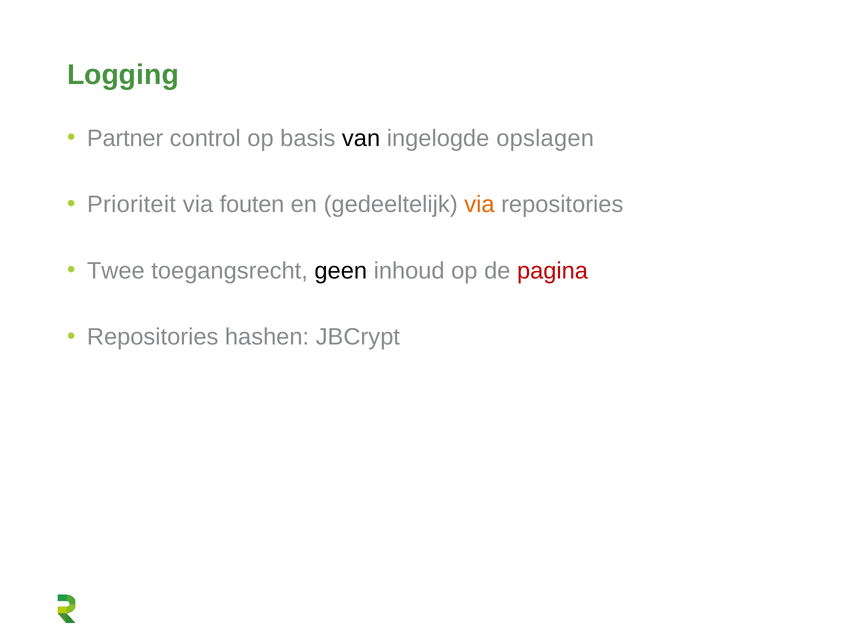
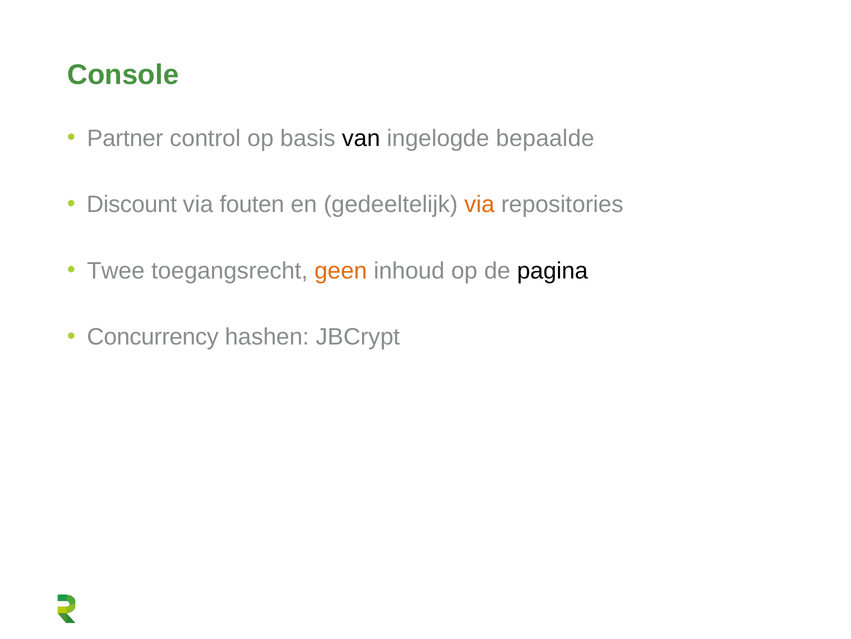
Logging: Logging -> Console (123, 75)
opslagen: opslagen -> bepaalde (545, 138)
Prioriteit: Prioriteit -> Discount (132, 204)
geen colour: black -> orange (341, 271)
pagina colour: red -> black (553, 271)
Repositories: Repositories -> Concurrency (153, 337)
